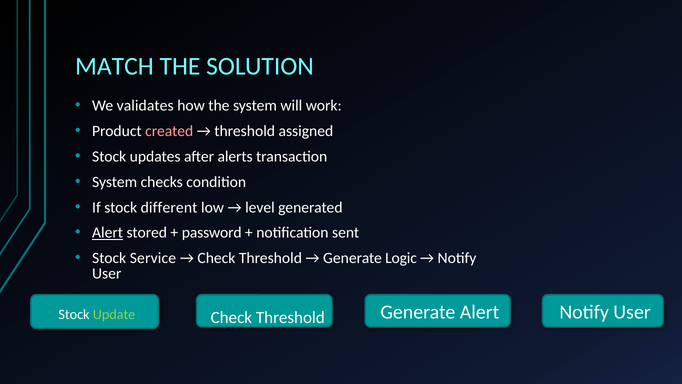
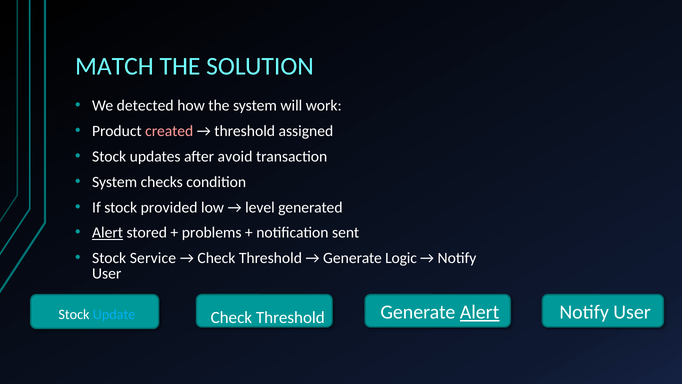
validates: validates -> detected (145, 106)
alerts: alerts -> avoid (235, 156)
different: different -> provided (169, 207)
password: password -> problems (212, 233)
Update colour: light green -> light blue (114, 315)
Alert underline: none -> present (480, 312)
